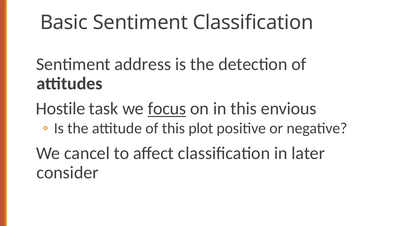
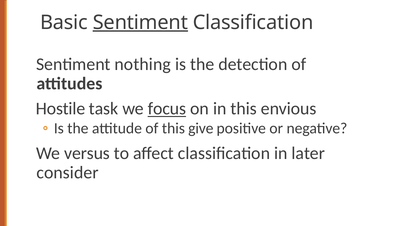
Sentiment underline: none -> present (140, 22)
address: address -> nothing (143, 64)
plot: plot -> give (201, 128)
cancel: cancel -> versus (87, 153)
